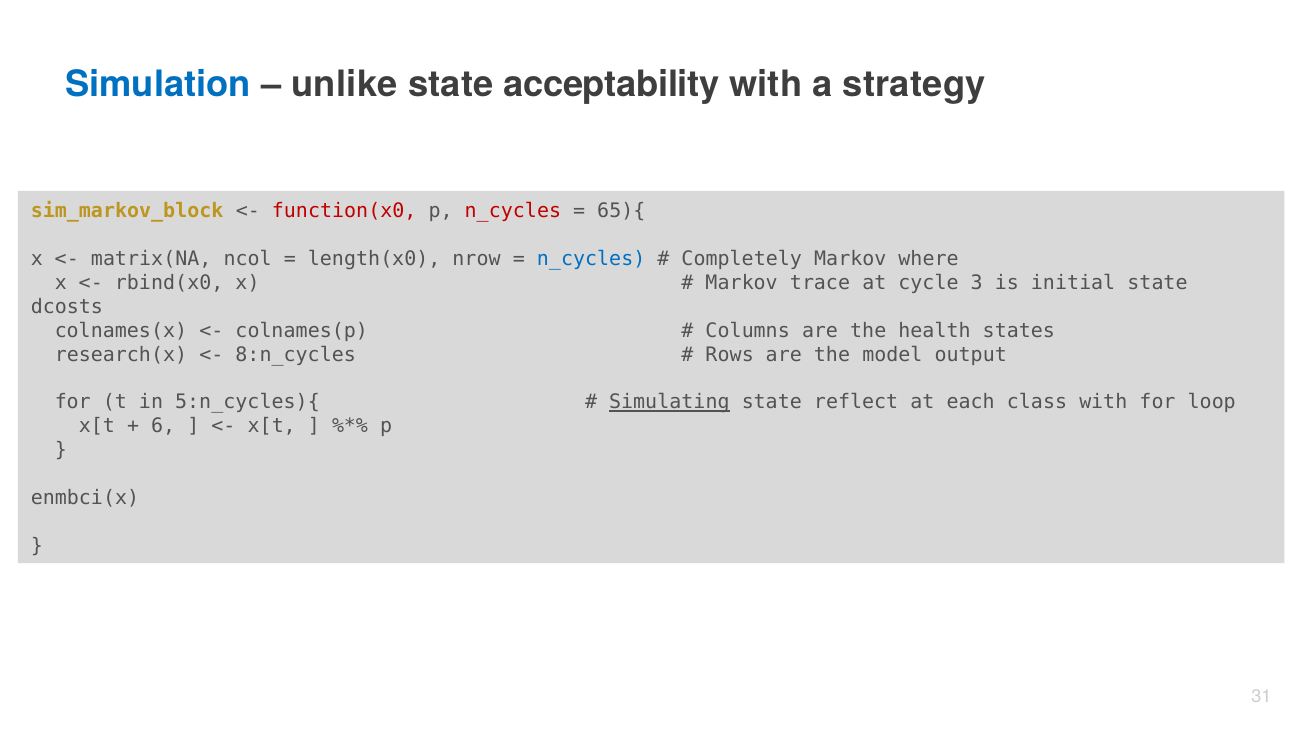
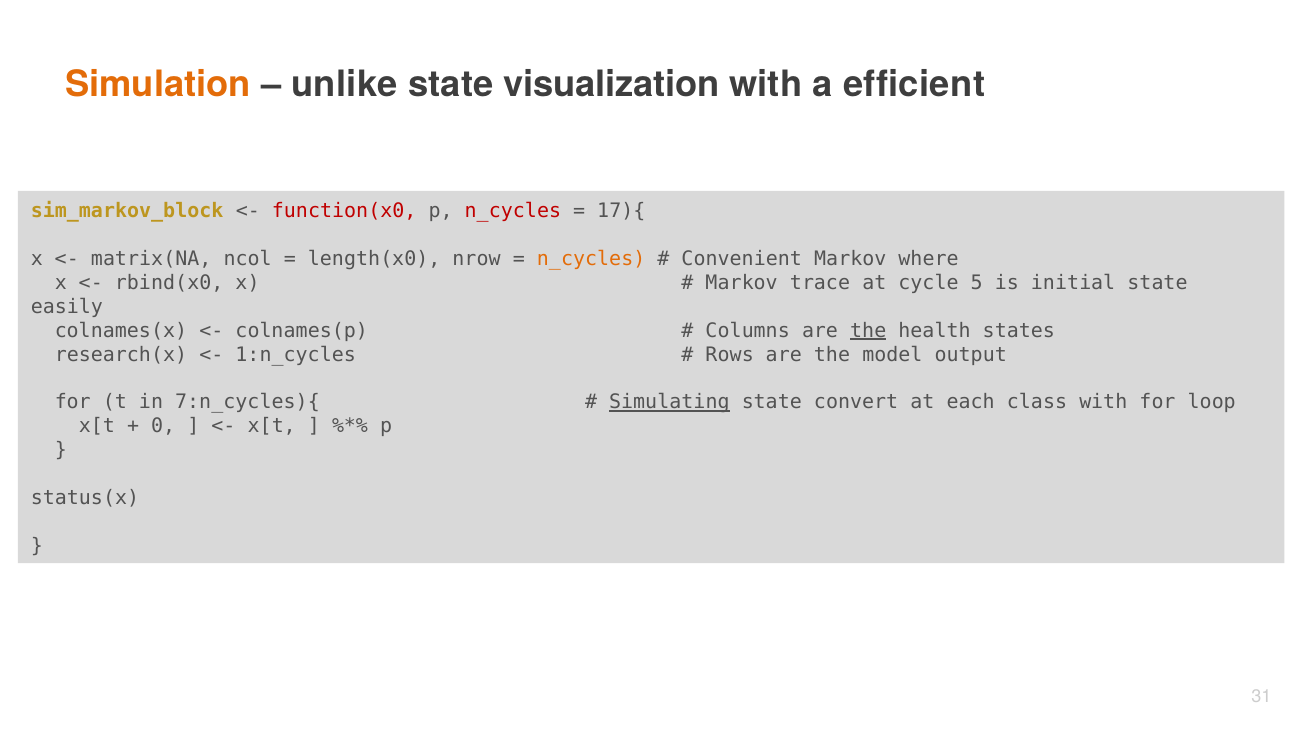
Simulation colour: blue -> orange (158, 84)
acceptability: acceptability -> visualization (611, 84)
strategy: strategy -> efficient (914, 84)
65){: 65){ -> 17){ (621, 211)
n_cycles colour: blue -> orange (591, 259)
Completely: Completely -> Convenient (742, 259)
3: 3 -> 5 (977, 283)
dcosts: dcosts -> easily (67, 307)
the underline: none -> present (868, 331)
8:n_cycles: 8:n_cycles -> 1:n_cycles (296, 355)
5:n_cycles){: 5:n_cycles){ -> 7:n_cycles){ (247, 402)
reflect: reflect -> convert (856, 402)
6: 6 -> 0 (163, 426)
enmbci(x: enmbci(x -> status(x (85, 498)
